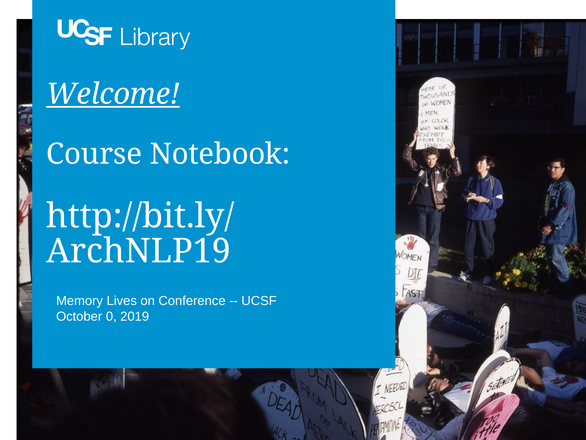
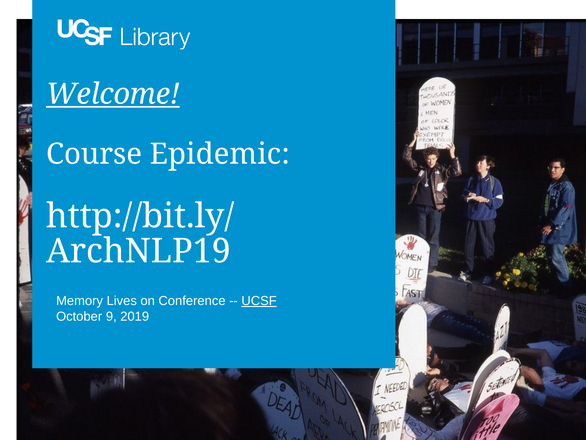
Notebook: Notebook -> Epidemic (220, 154)
UCSF underline: none -> present (259, 301)
0: 0 -> 9 (111, 316)
